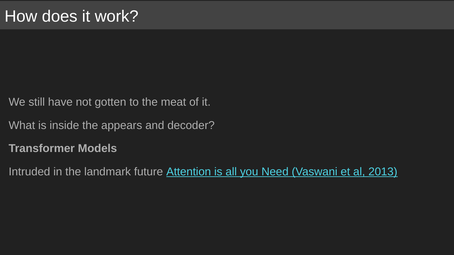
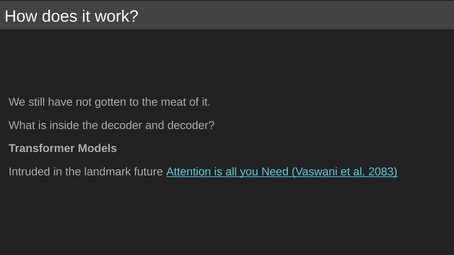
the appears: appears -> decoder (122, 125)
2013: 2013 -> 2083 (383, 172)
